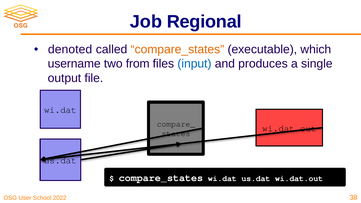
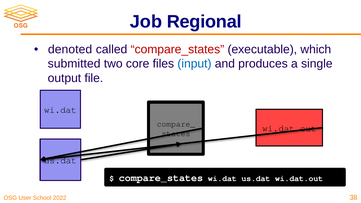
compare_states colour: orange -> red (177, 49)
username: username -> submitted (74, 64)
from: from -> core (138, 64)
